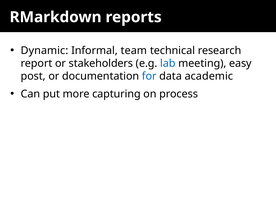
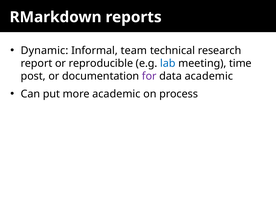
stakeholders: stakeholders -> reproducible (101, 63)
easy: easy -> time (240, 63)
for colour: blue -> purple (149, 76)
more capturing: capturing -> academic (116, 94)
